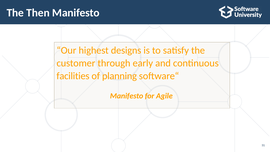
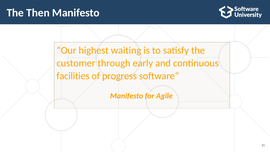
designs: designs -> waiting (126, 50)
planning: planning -> progress (119, 76)
